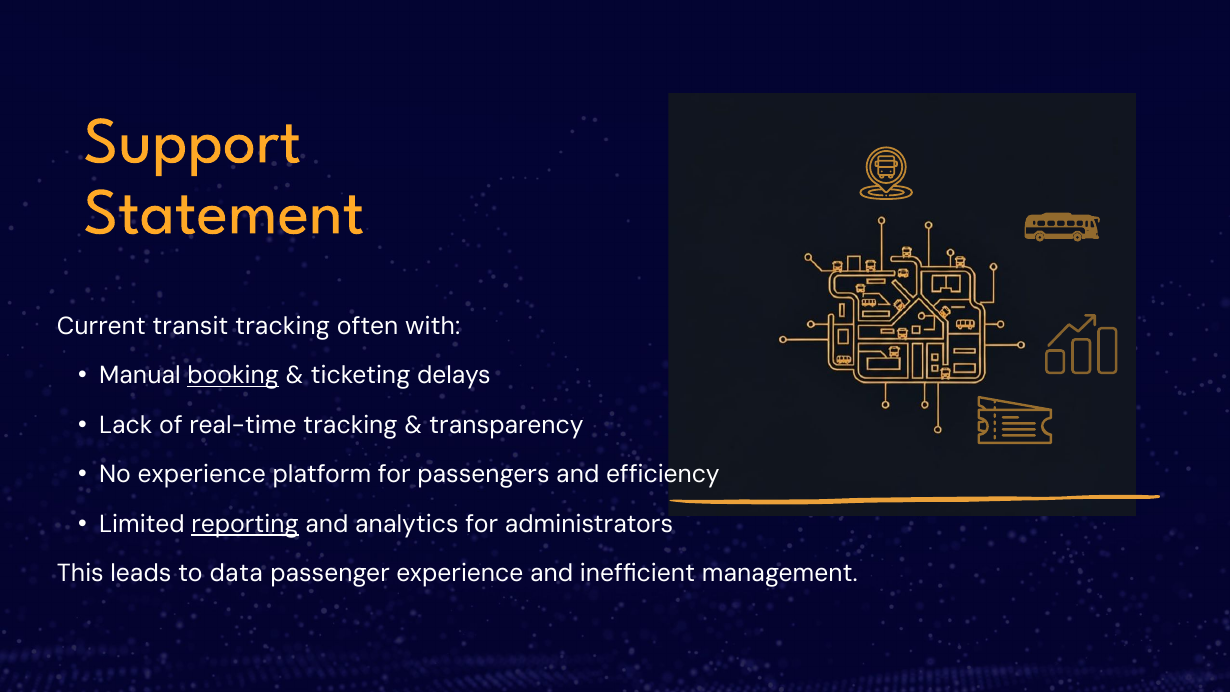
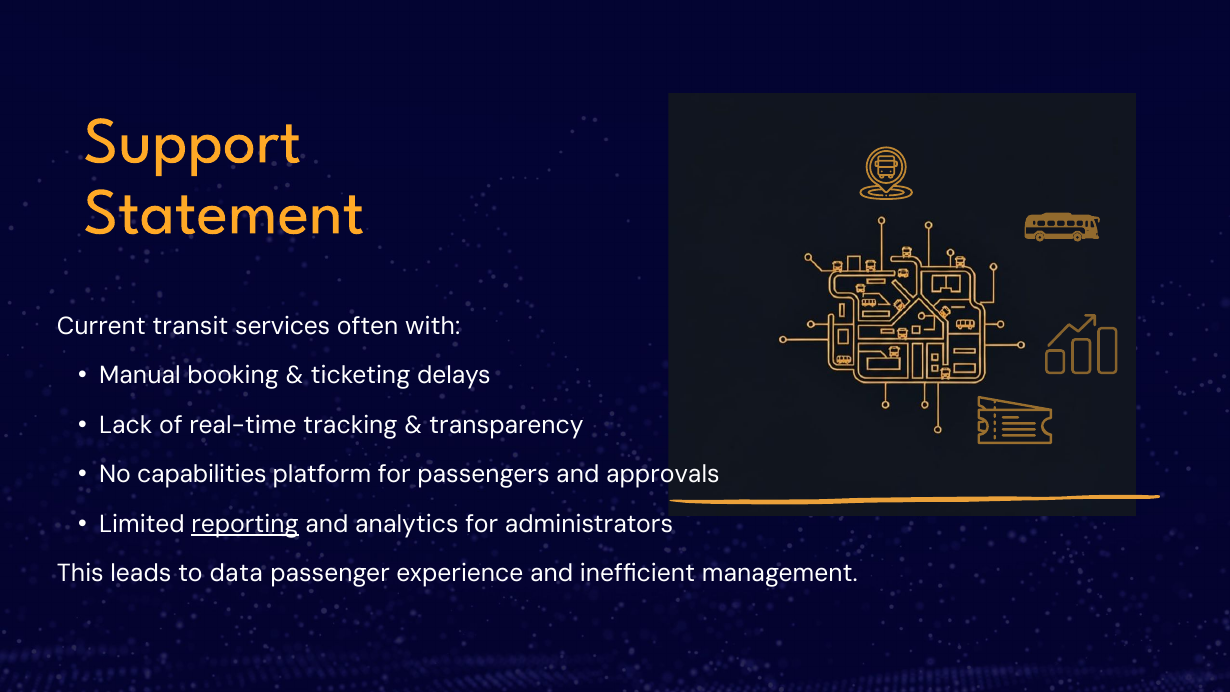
transit tracking: tracking -> services (283, 326)
booking underline: present -> none (233, 376)
No experience: experience -> capabilities (202, 475)
efficiency: efficiency -> approvals (663, 475)
